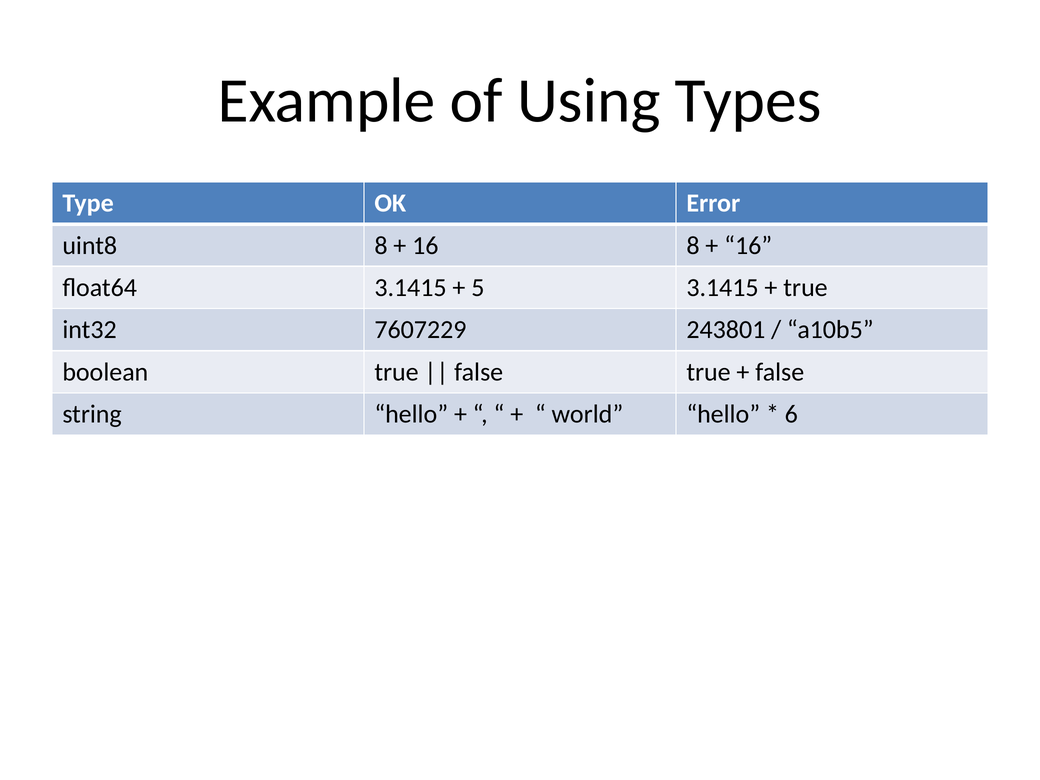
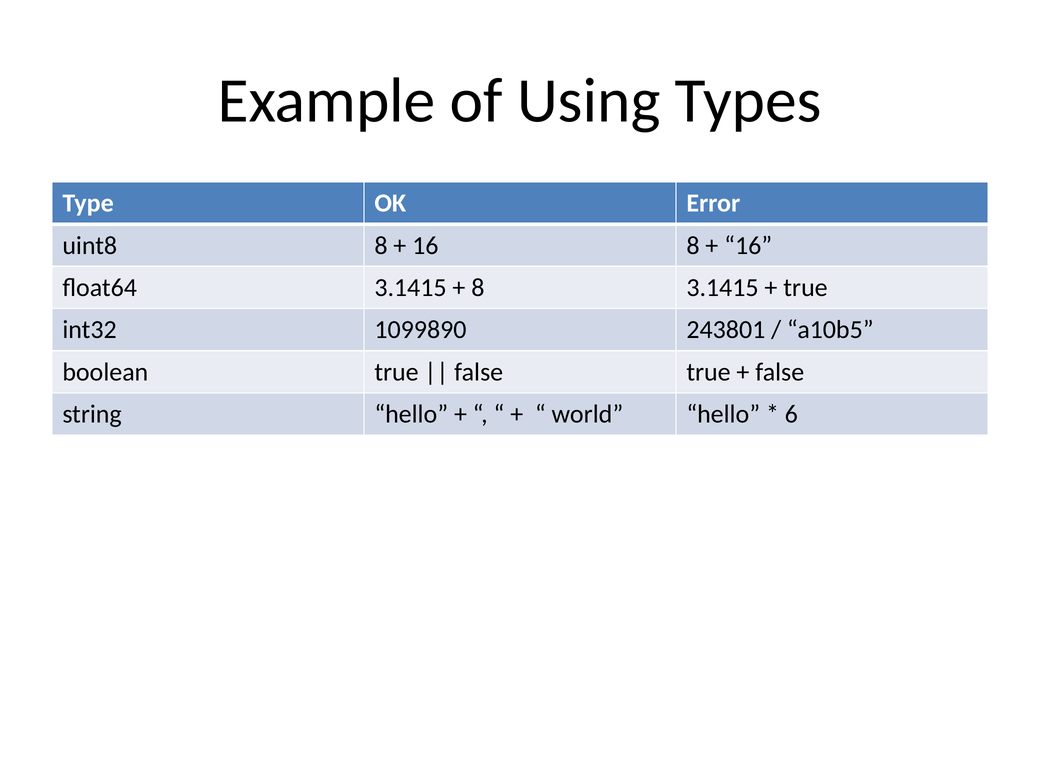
5: 5 -> 8 (478, 288)
7607229: 7607229 -> 1099890 (420, 330)
